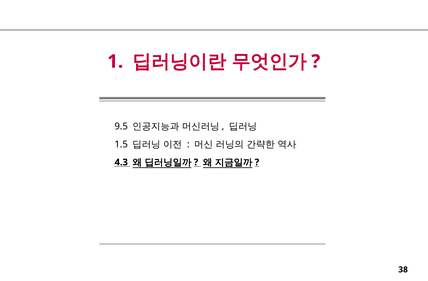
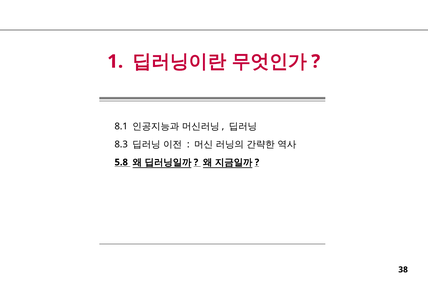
9.5: 9.5 -> 8.1 (121, 127)
1.5: 1.5 -> 8.3 (121, 144)
4.3: 4.3 -> 5.8 (121, 162)
